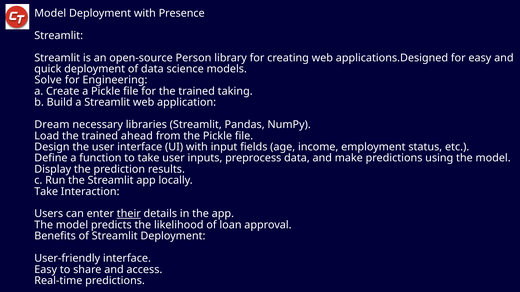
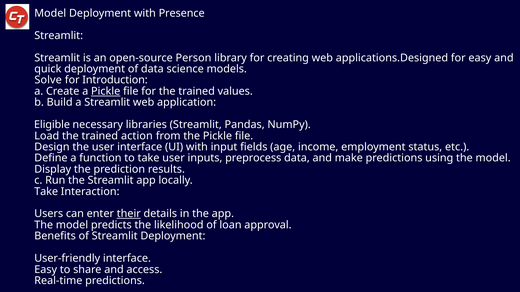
Engineering: Engineering -> Introduction (115, 80)
Pickle underline: none -> present (106, 91)
taking: taking -> values (235, 91)
Dream: Dream -> Eligible (52, 125)
ahead: ahead -> action (137, 136)
